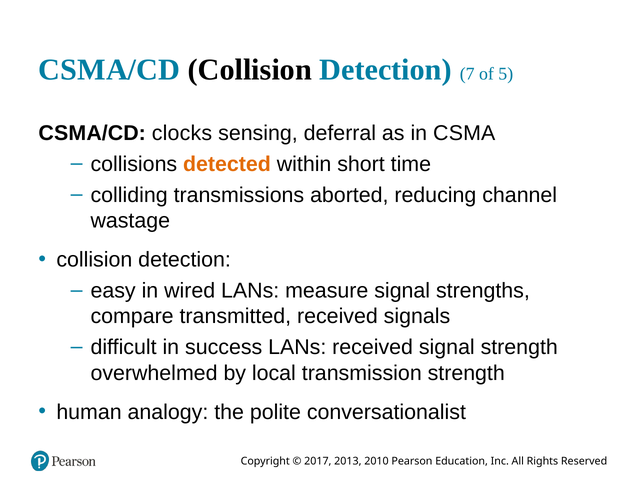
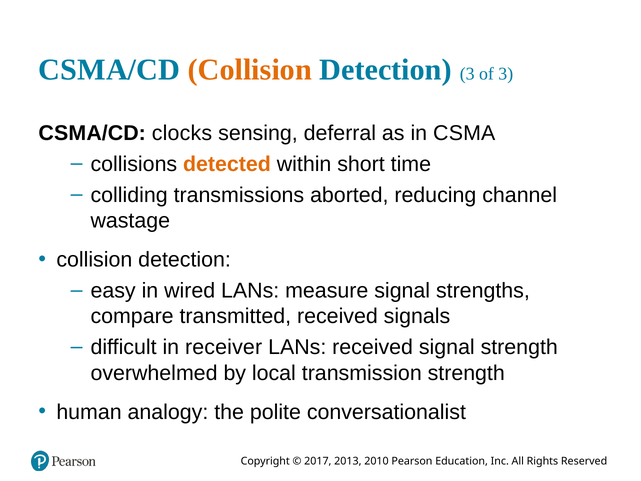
Collision colour: black -> orange (250, 70)
Detection 7: 7 -> 3 (467, 74)
of 5: 5 -> 3 (506, 74)
success: success -> receiver (224, 347)
